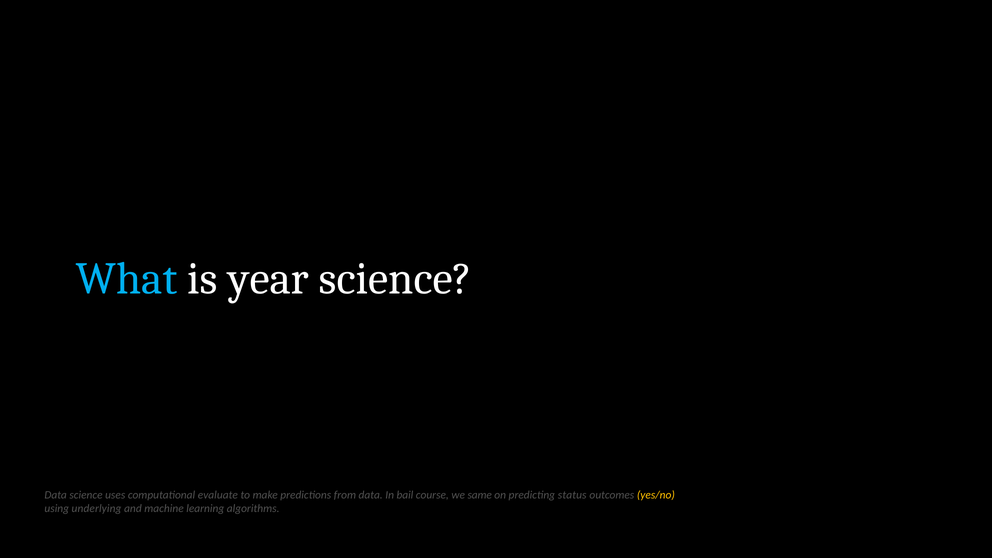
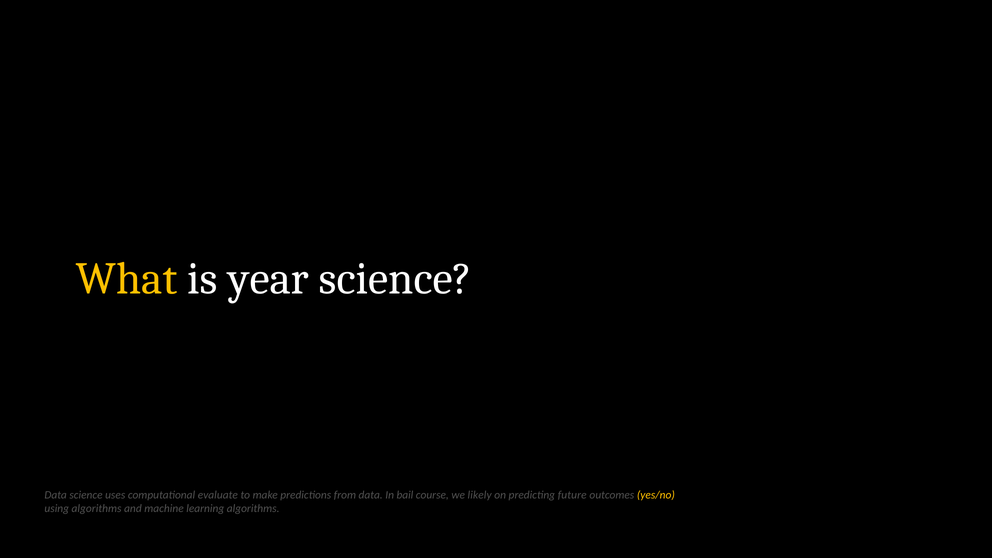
What colour: light blue -> yellow (126, 279)
same: same -> likely (480, 495)
status: status -> future (572, 495)
using underlying: underlying -> algorithms (97, 508)
